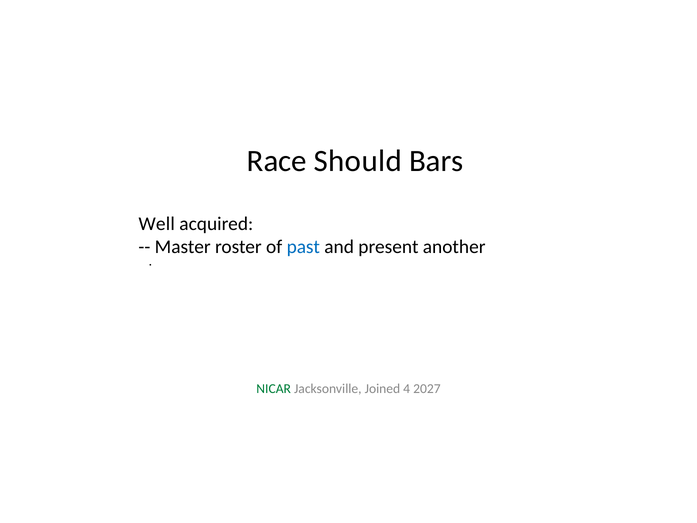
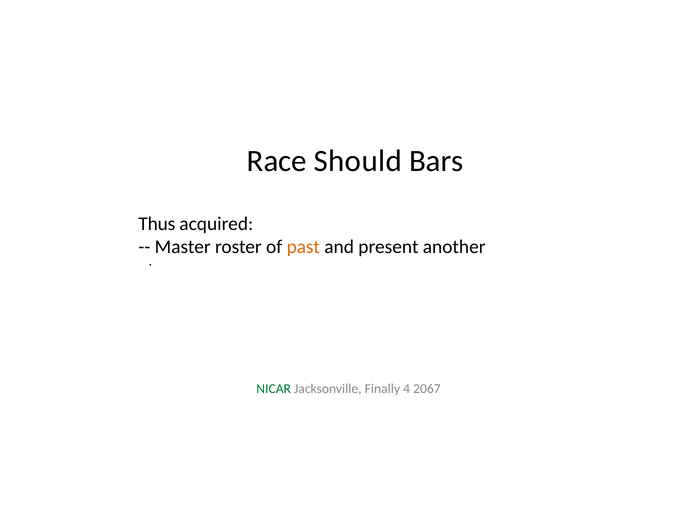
Well: Well -> Thus (157, 224)
past colour: blue -> orange (303, 247)
Joined: Joined -> Finally (382, 389)
2027: 2027 -> 2067 (427, 389)
